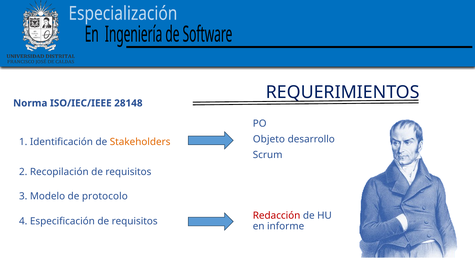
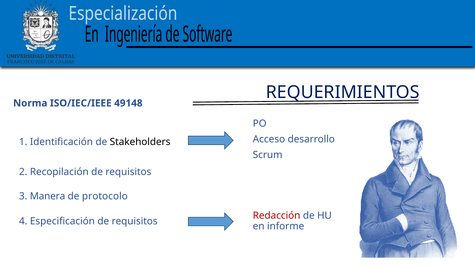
28148: 28148 -> 49148 (128, 103)
Objeto: Objeto -> Acceso (269, 139)
Stakeholders colour: orange -> black (140, 142)
Modelo: Modelo -> Manera (48, 196)
